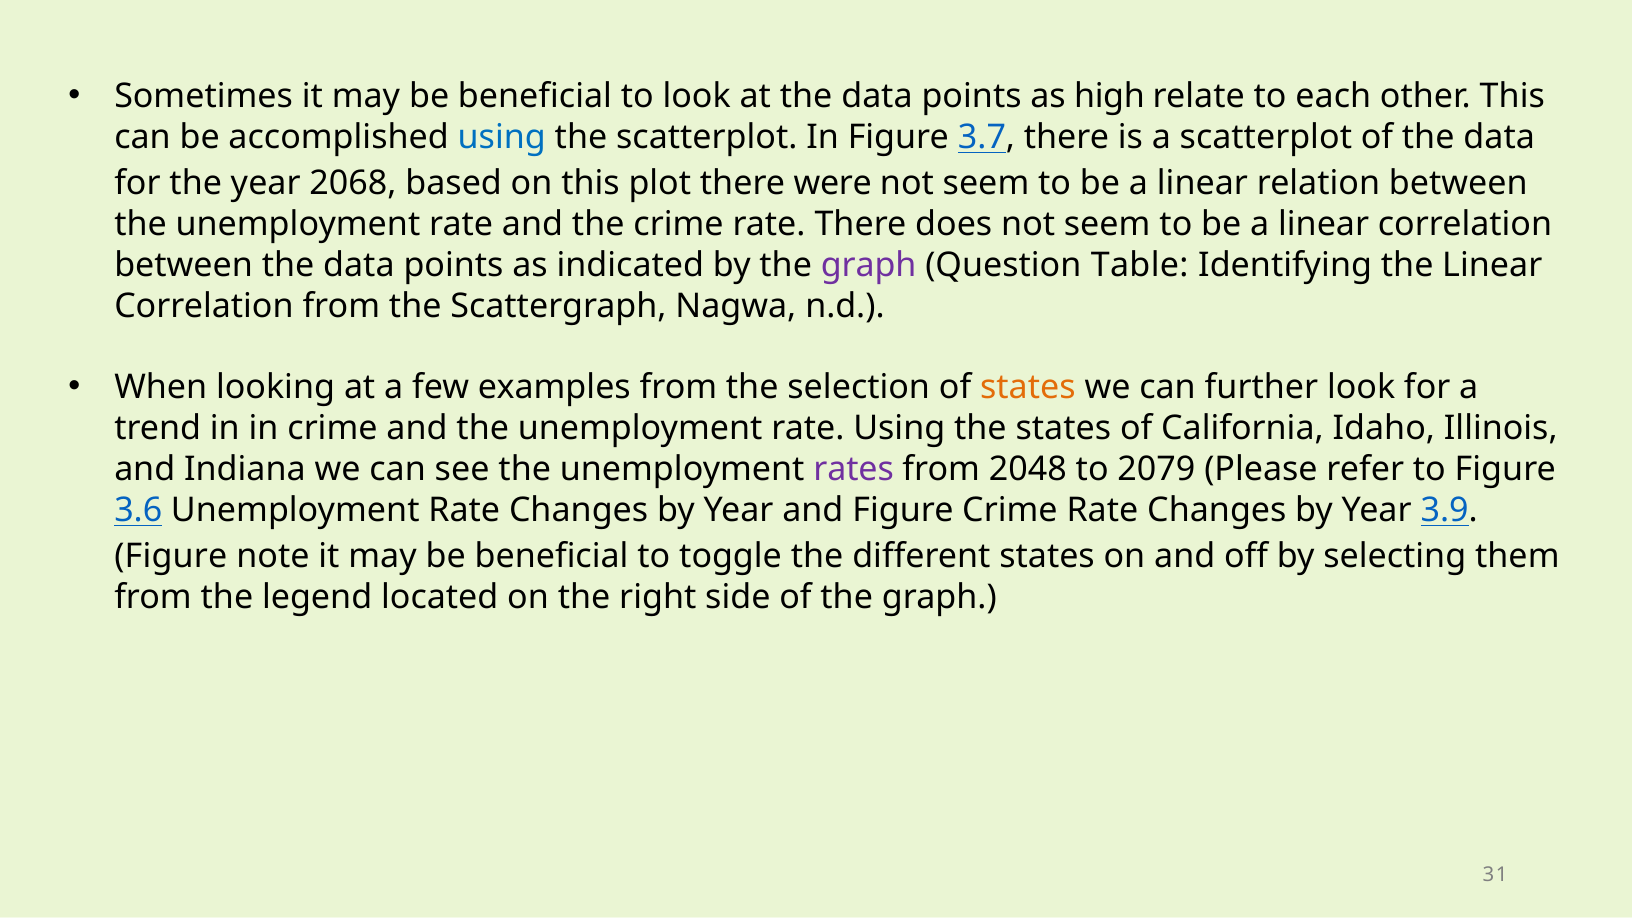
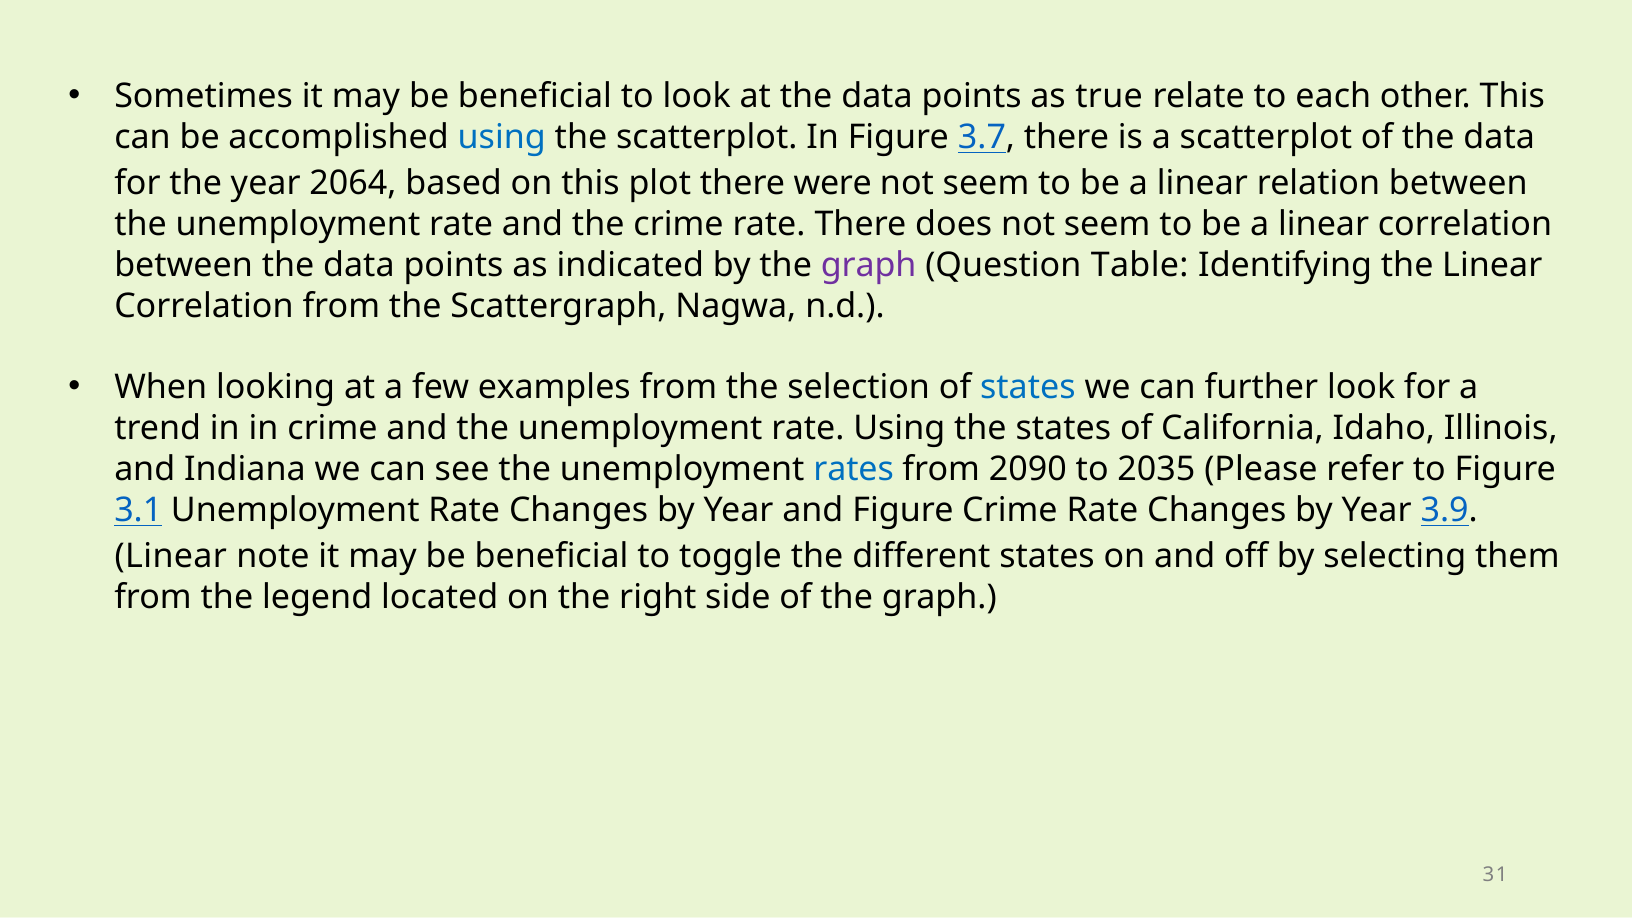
high: high -> true (1109, 96)
2068: 2068 -> 2064 (353, 183)
states colour: orange -> blue (1028, 388)
rates colour: purple -> blue (854, 469)
2048: 2048 -> 2090 (1028, 469)
2079: 2079 -> 2035 (1156, 469)
3.6: 3.6 -> 3.1 (138, 510)
Figure: Figure -> Linear (171, 556)
